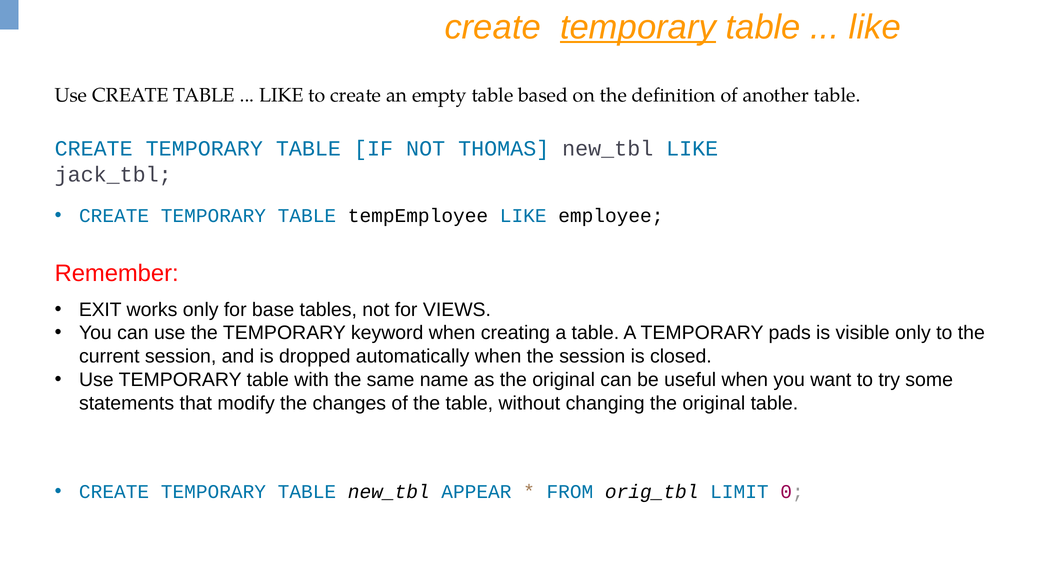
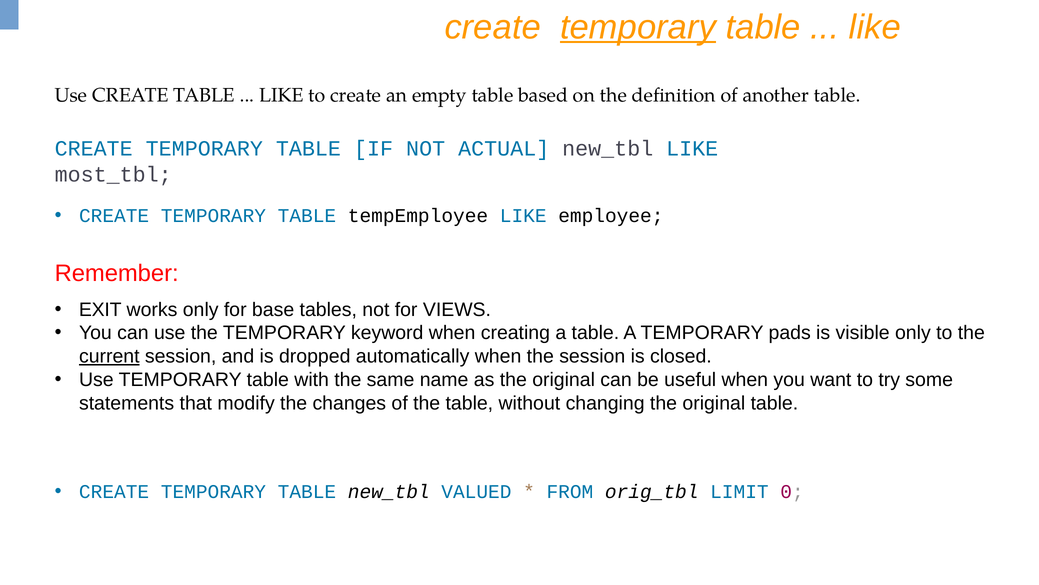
THOMAS: THOMAS -> ACTUAL (504, 149)
jack_tbl: jack_tbl -> most_tbl (113, 175)
current underline: none -> present (109, 356)
APPEAR: APPEAR -> VALUED (476, 492)
